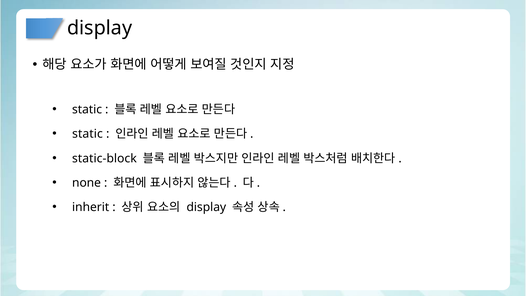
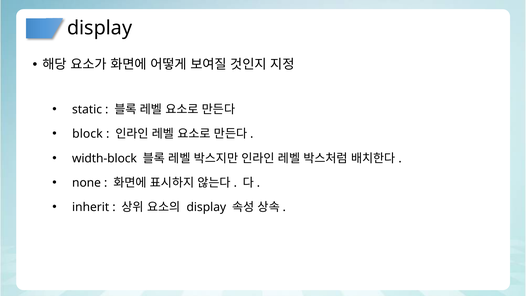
static: static -> block (87, 134)
static-block: static-block -> width-block (105, 158)
